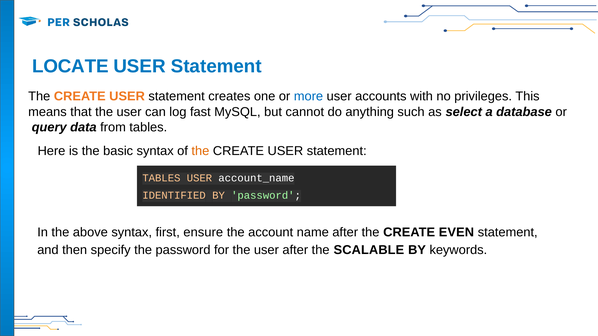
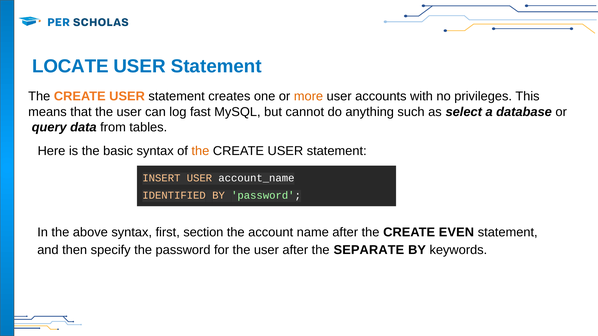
more colour: blue -> orange (308, 97)
TABLES: TABLES -> INSERT (161, 178)
ensure: ensure -> section (203, 233)
SCALABLE: SCALABLE -> SEPARATE (369, 250)
